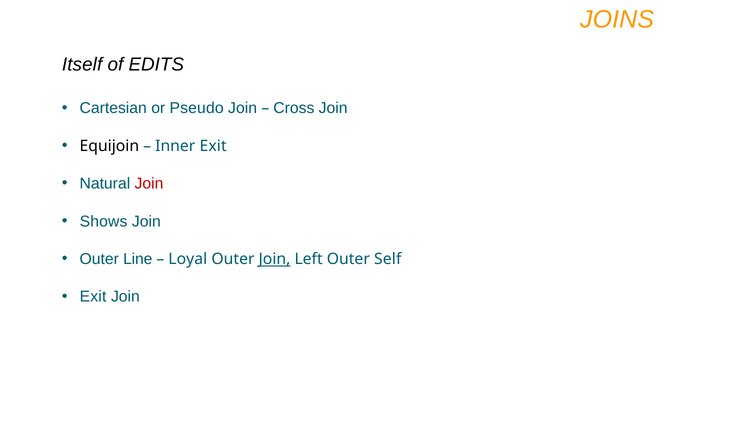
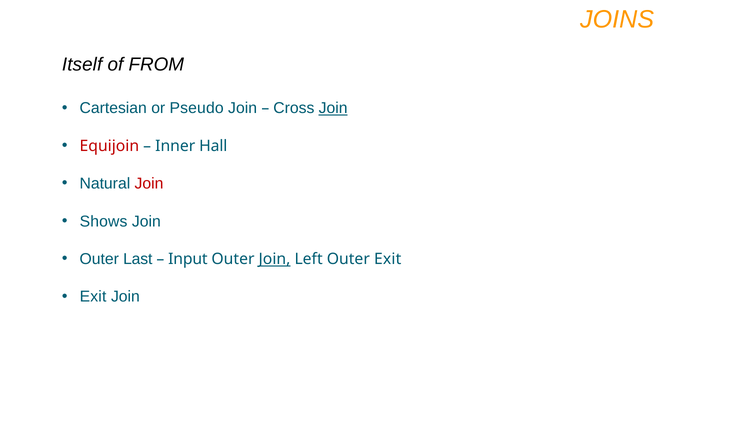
EDITS: EDITS -> FROM (156, 64)
Join underline: none -> present (333, 108)
Equijoin colour: black -> red (109, 146)
Inner Exit: Exit -> Hall (213, 146)
Line: Line -> Last (138, 259)
Loyal: Loyal -> Input (188, 259)
Outer Self: Self -> Exit (388, 259)
